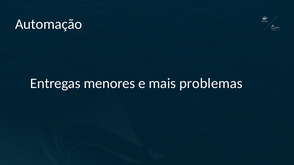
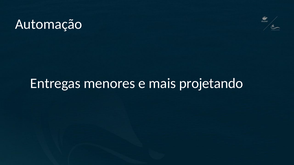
problemas: problemas -> projetando (211, 84)
